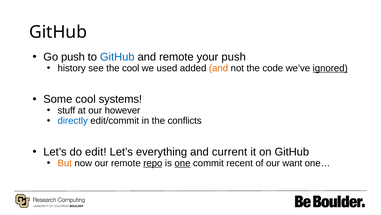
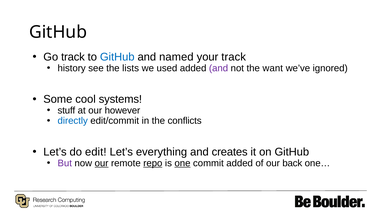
Go push: push -> track (73, 57)
and remote: remote -> named (176, 57)
your push: push -> track (234, 57)
the cool: cool -> lists (131, 68)
and colour: orange -> purple (219, 68)
code: code -> want (273, 68)
ignored underline: present -> none (330, 68)
current: current -> creates (230, 151)
But colour: orange -> purple (65, 163)
our underline: none -> present (102, 163)
commit recent: recent -> added (240, 163)
want: want -> back (292, 163)
